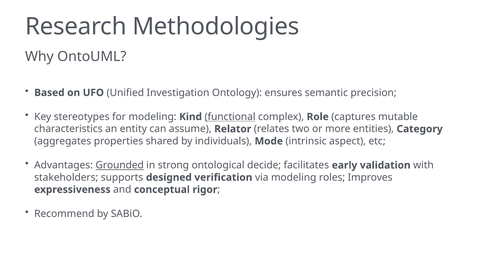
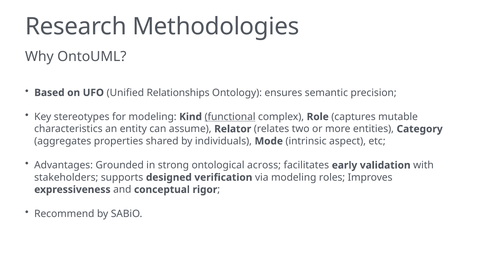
Investigation: Investigation -> Relationships (178, 93)
Grounded underline: present -> none (120, 165)
decide: decide -> across (264, 165)
